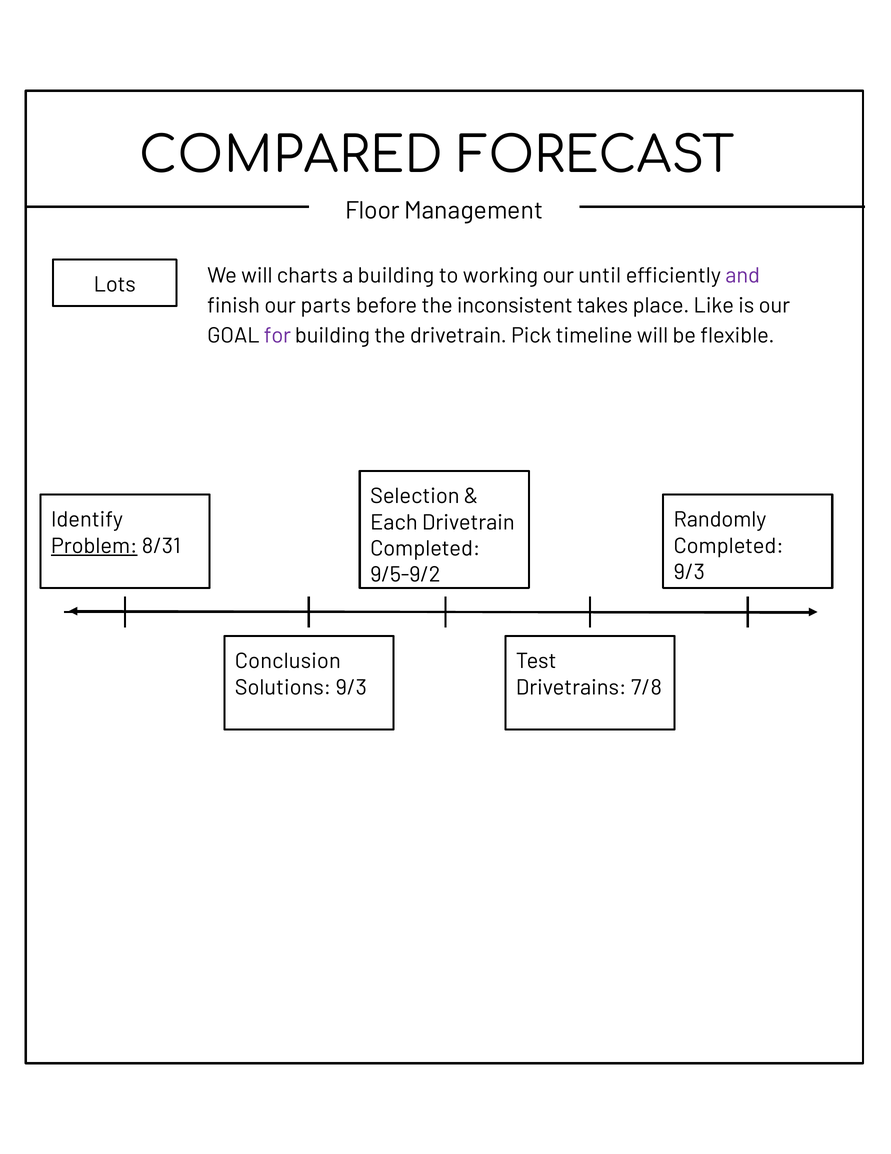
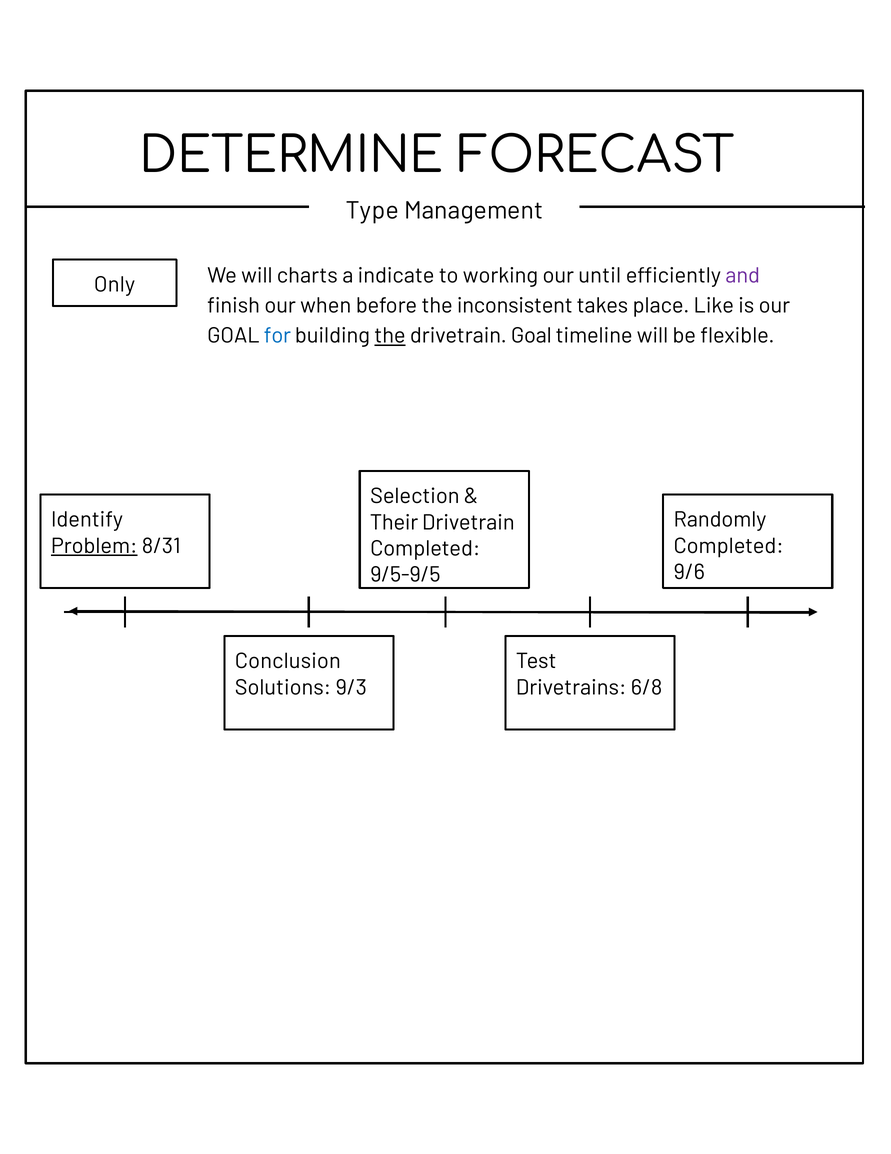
COMPARED: COMPARED -> DETERMINE (292, 156)
Floor: Floor -> Type (372, 210)
Lots: Lots -> Only (115, 284)
a building: building -> indicate (396, 275)
parts: parts -> when (326, 305)
for colour: purple -> blue (277, 335)
the underline: none -> present (390, 335)
drivetrain Pick: Pick -> Goal (531, 335)
Each: Each -> Their (394, 522)
9/3: 9/3 -> 9/6 (689, 572)
9/5-9/2: 9/5-9/2 -> 9/5-9/5 (405, 574)
7/8: 7/8 -> 6/8 (647, 687)
